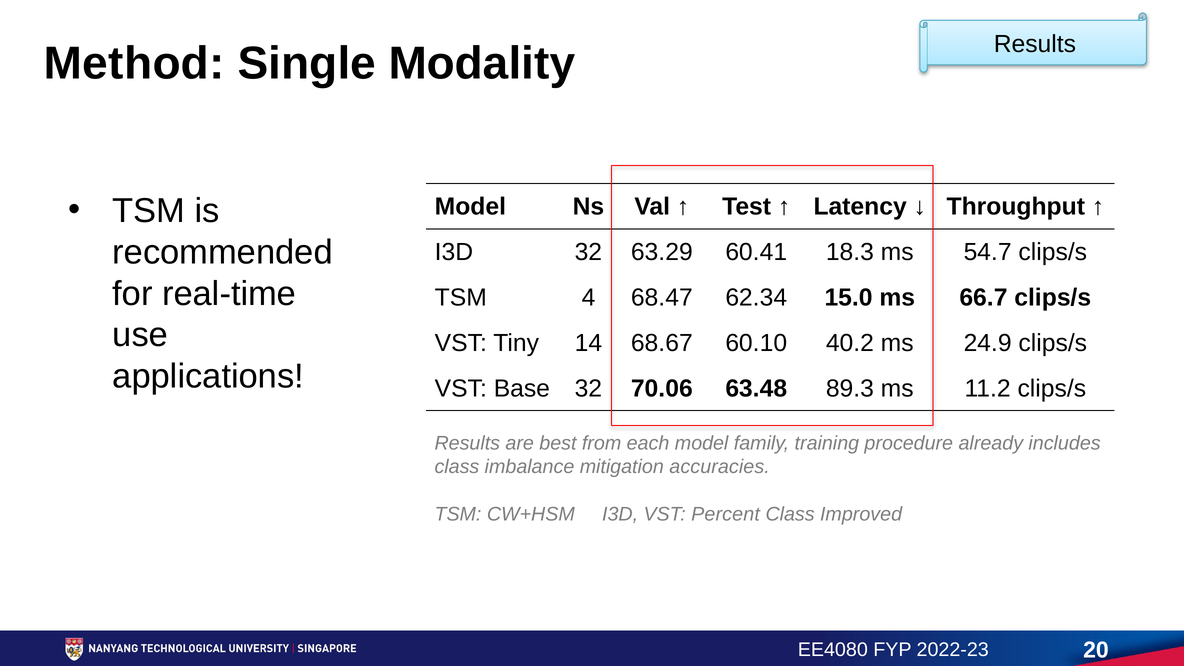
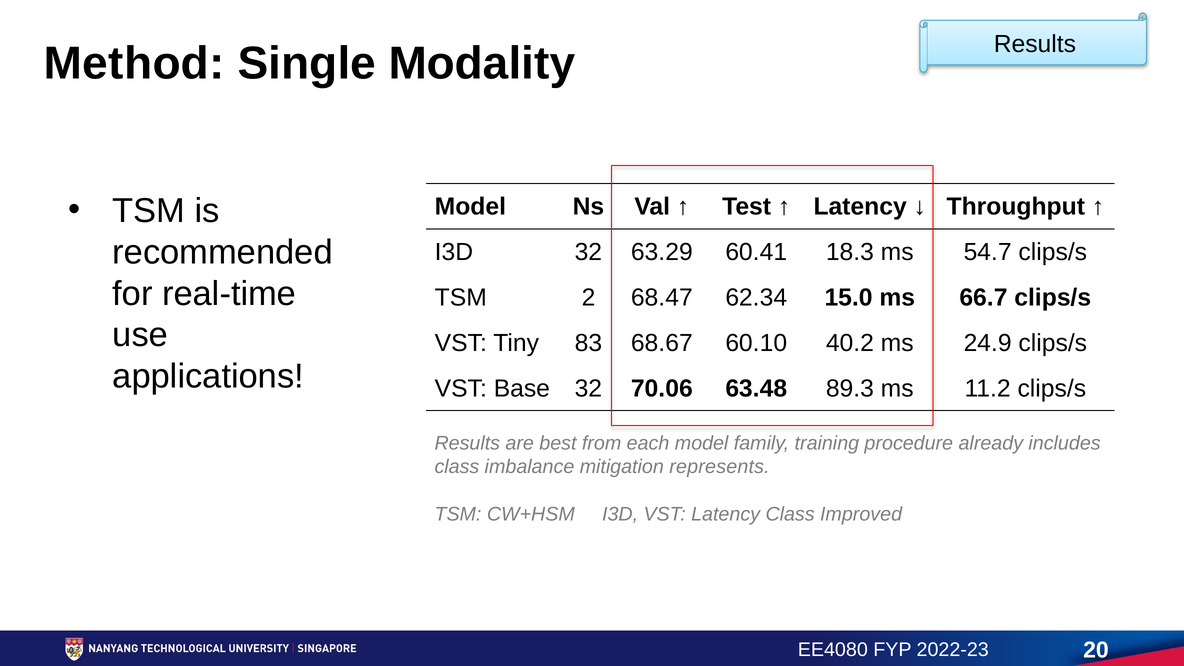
4: 4 -> 2 (588, 298)
14: 14 -> 83 (588, 343)
accuracies: accuracies -> represents (720, 467)
VST Percent: Percent -> Latency (726, 514)
